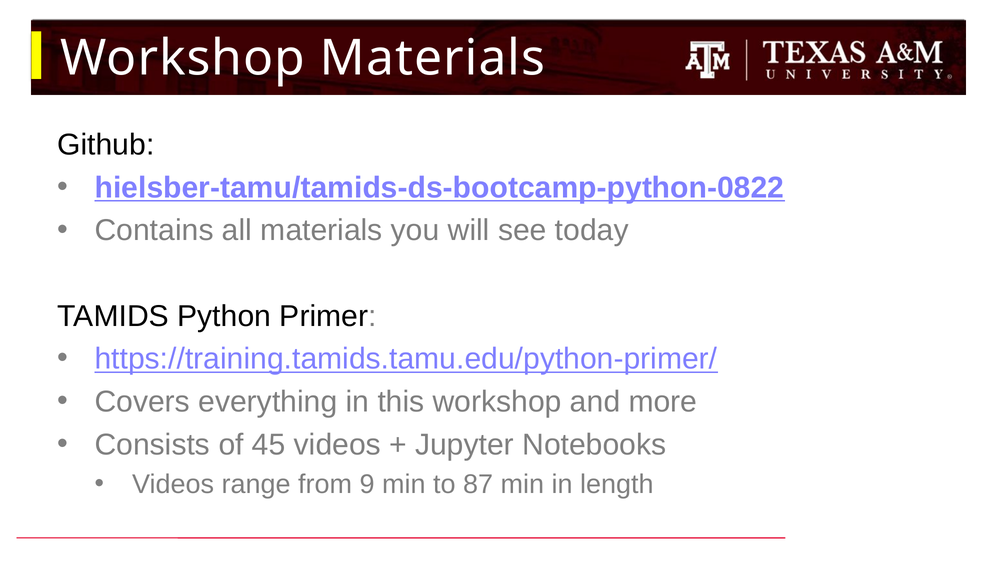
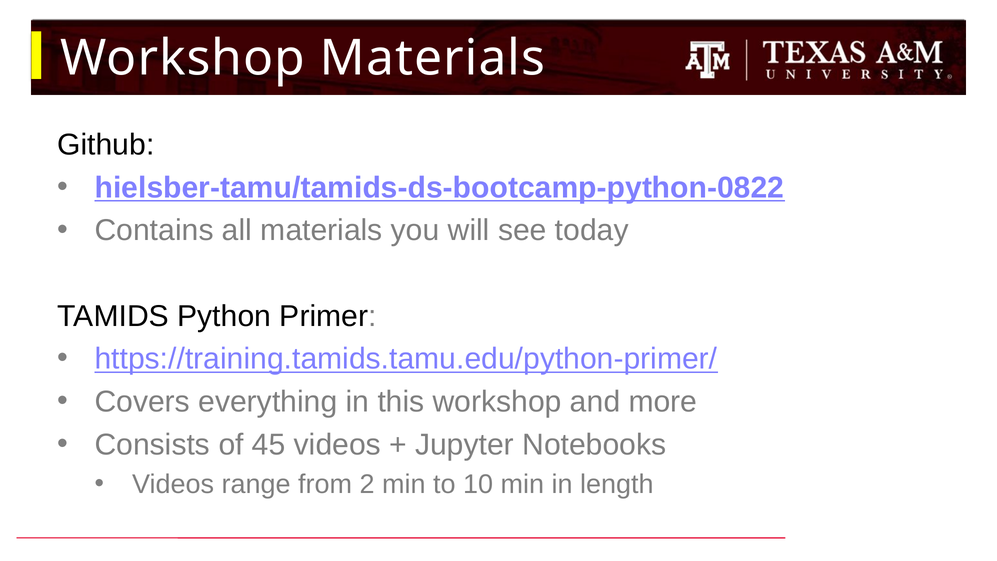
9: 9 -> 2 (367, 484)
87: 87 -> 10 (478, 484)
